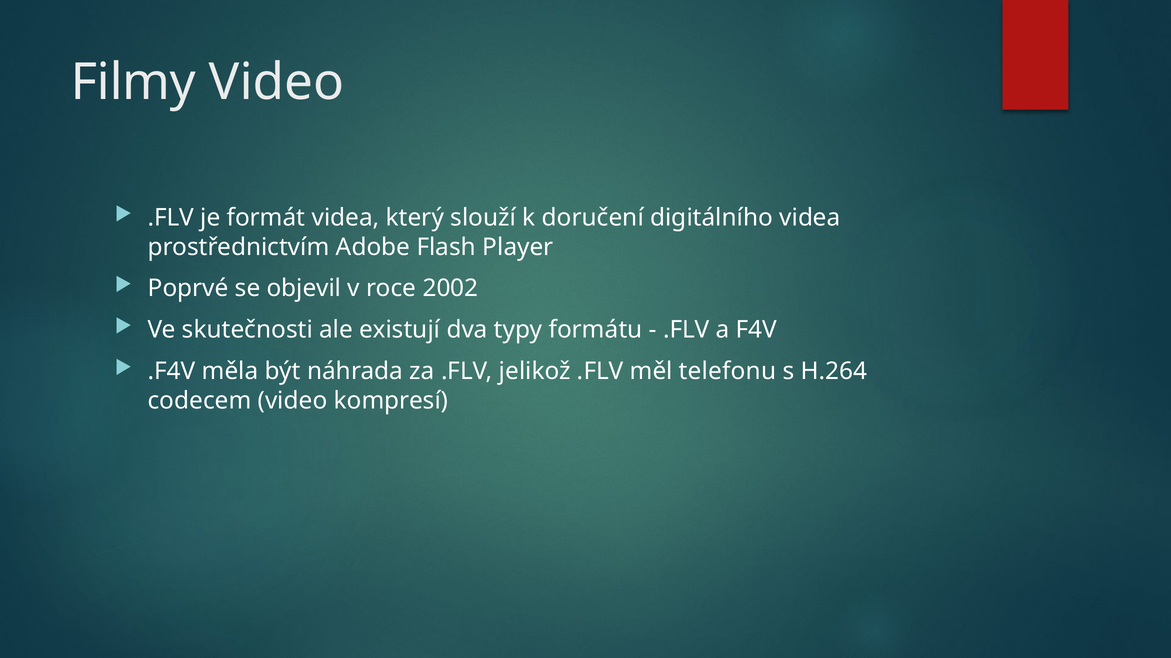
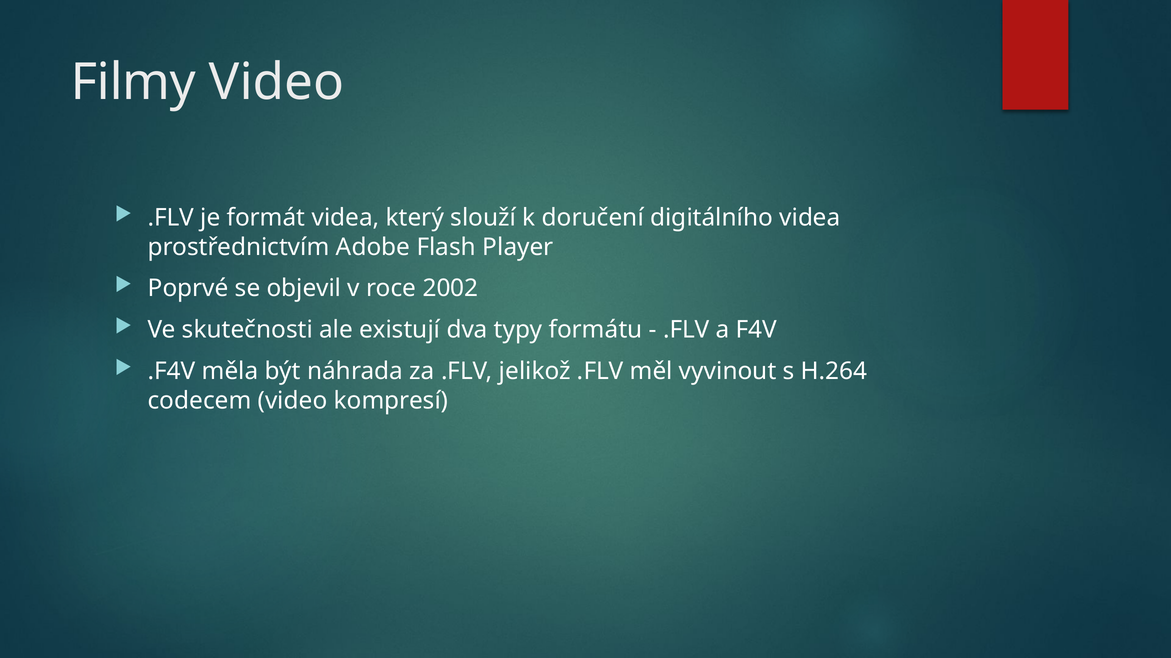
telefonu: telefonu -> vyvinout (728, 372)
